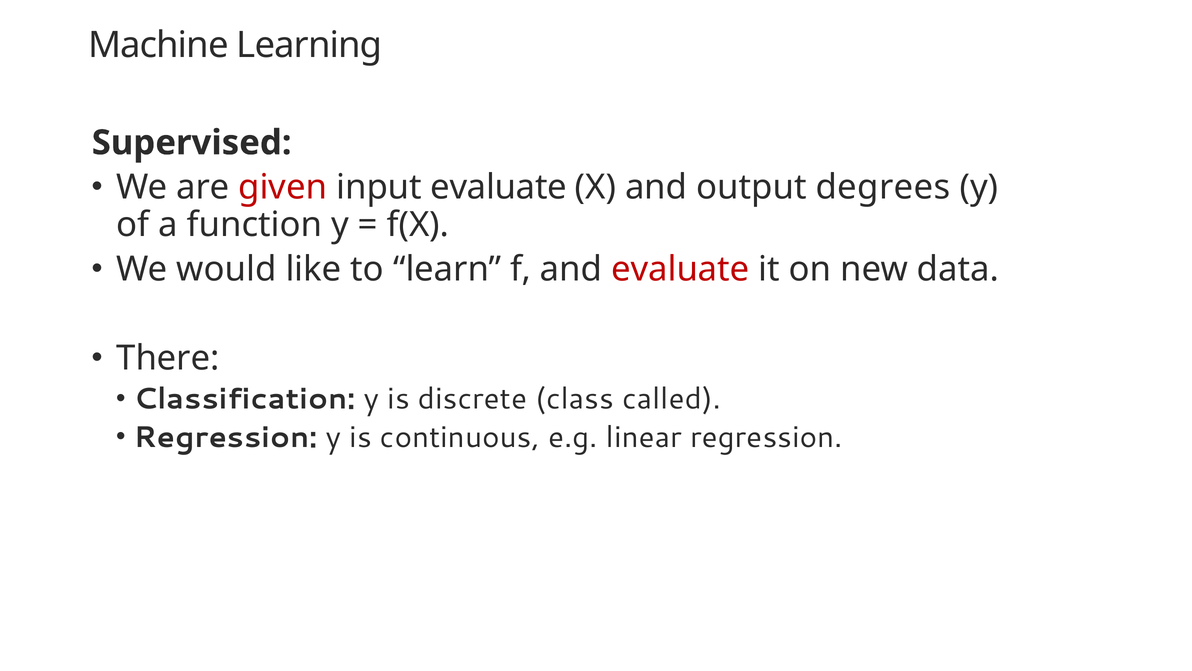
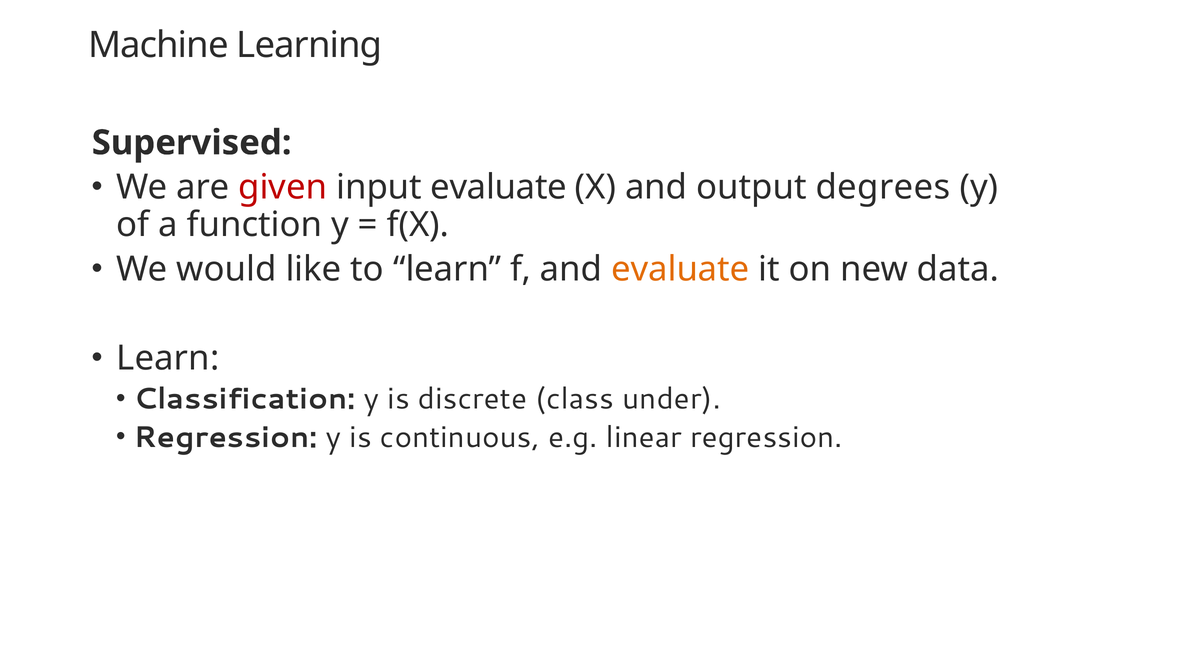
evaluate colour: red -> orange (680, 269)
There: There -> Learn (168, 358)
called: called -> under (672, 399)
